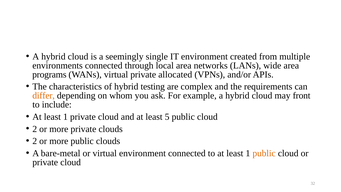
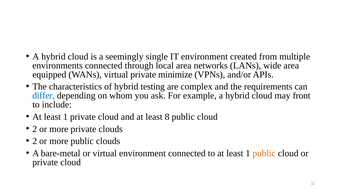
programs: programs -> equipped (49, 74)
allocated: allocated -> minimize (175, 74)
differ colour: orange -> blue (44, 96)
5: 5 -> 8 (167, 117)
